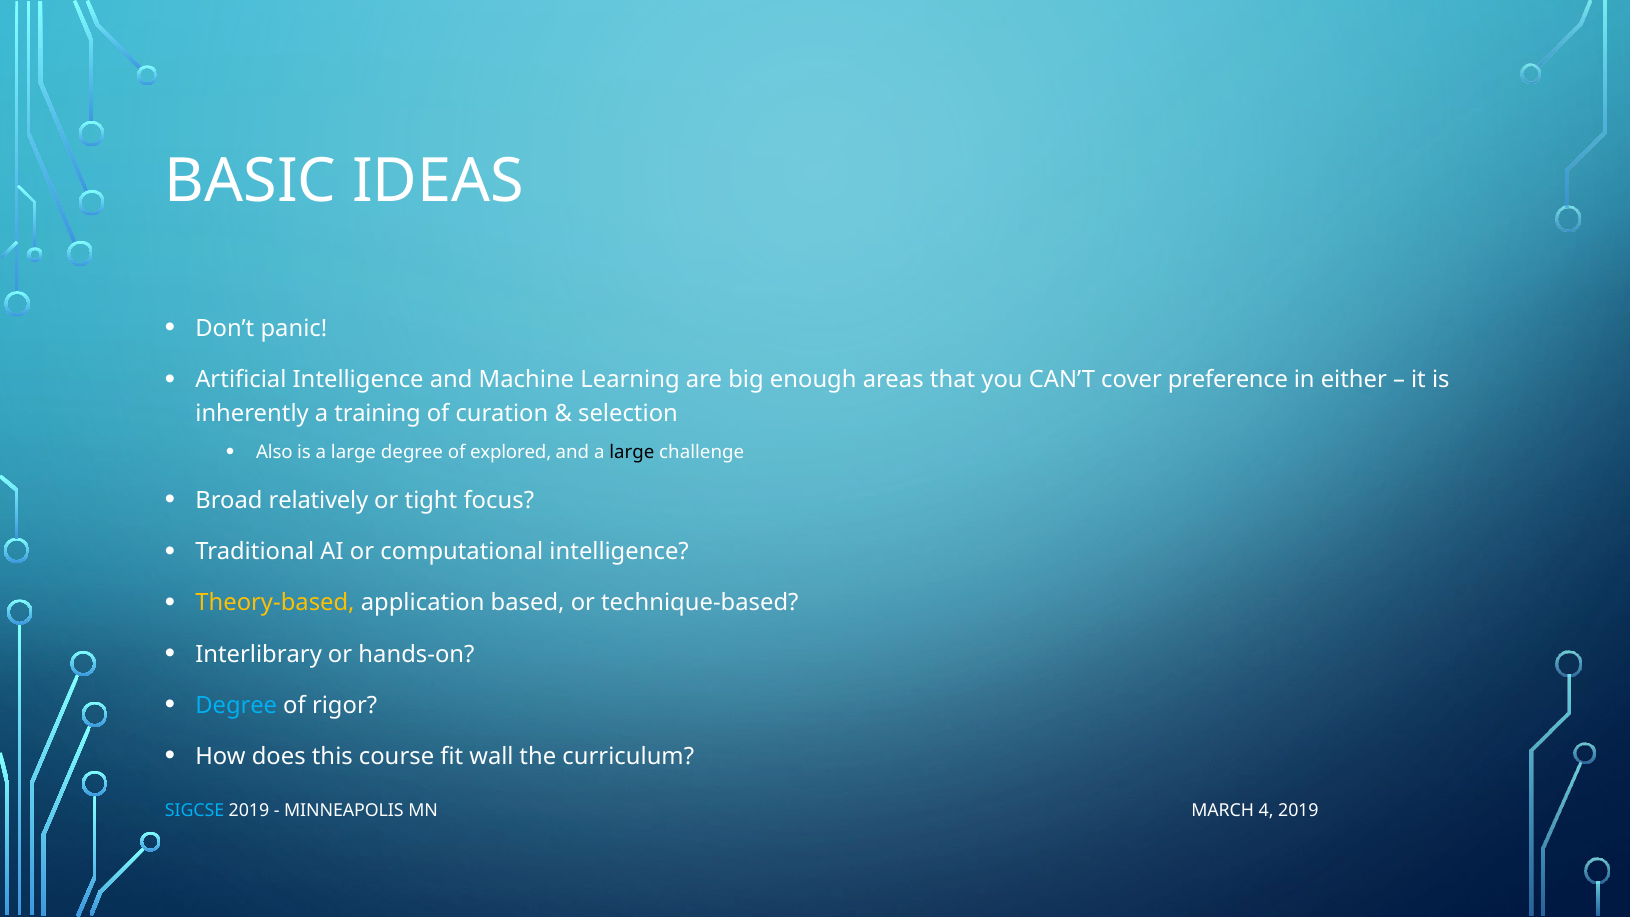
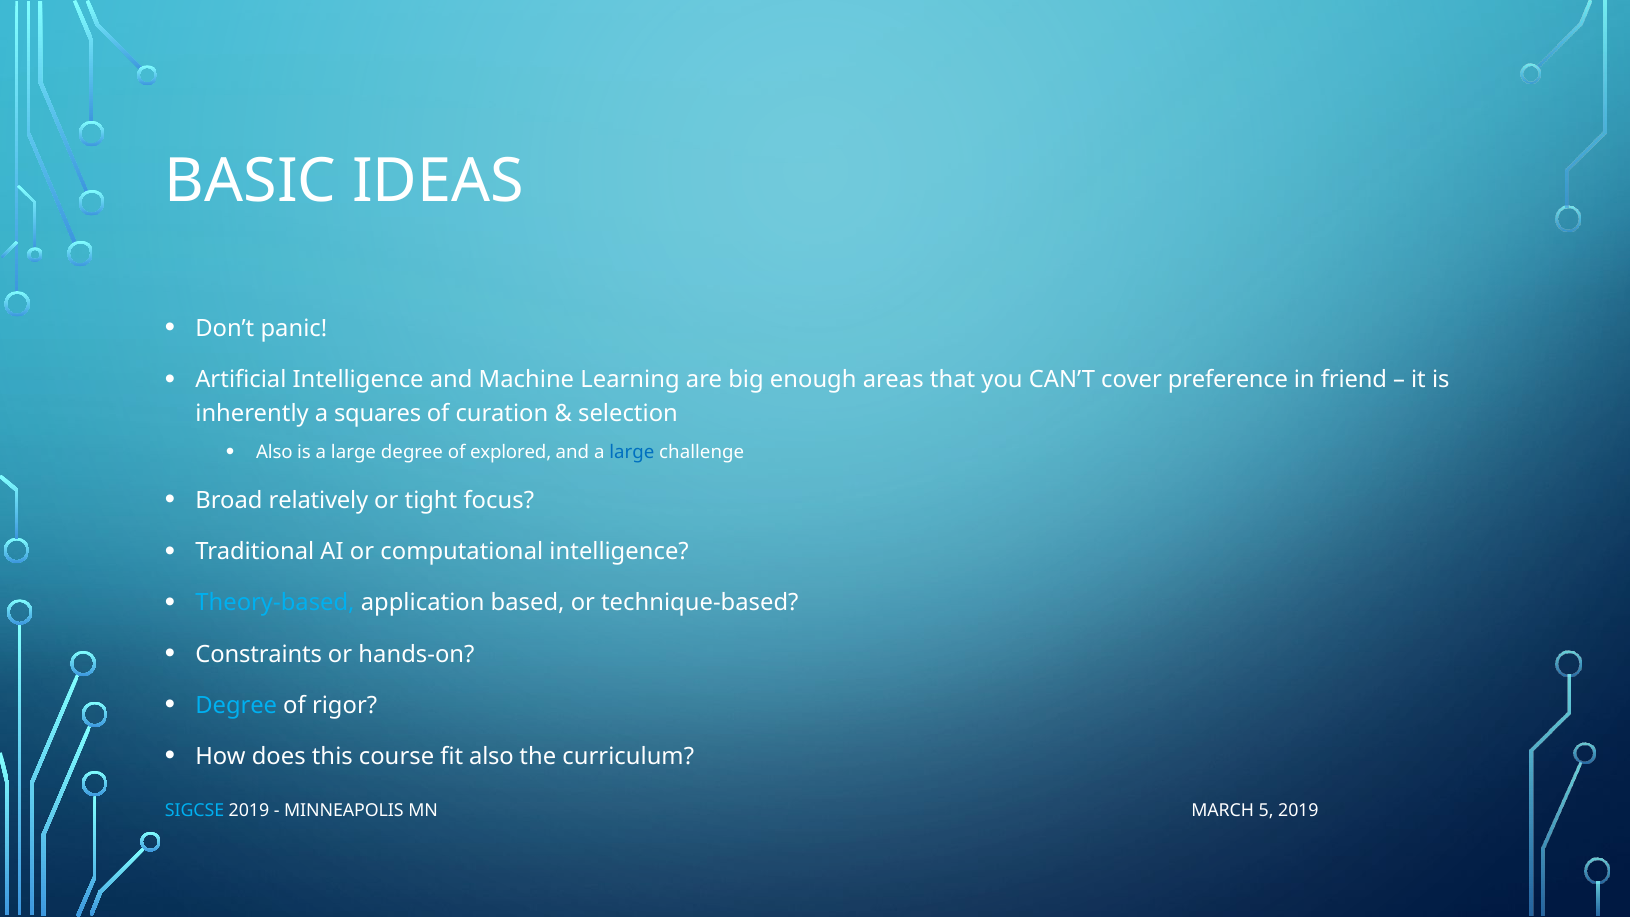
either: either -> friend (1354, 380)
training: training -> squares (378, 414)
large colour: black -> blue (632, 452)
Theory-based colour: yellow -> light blue (275, 603)
Interlibrary: Interlibrary -> Constraints (259, 654)
fit wall: wall -> also (491, 757)
4: 4 -> 5 (1266, 811)
